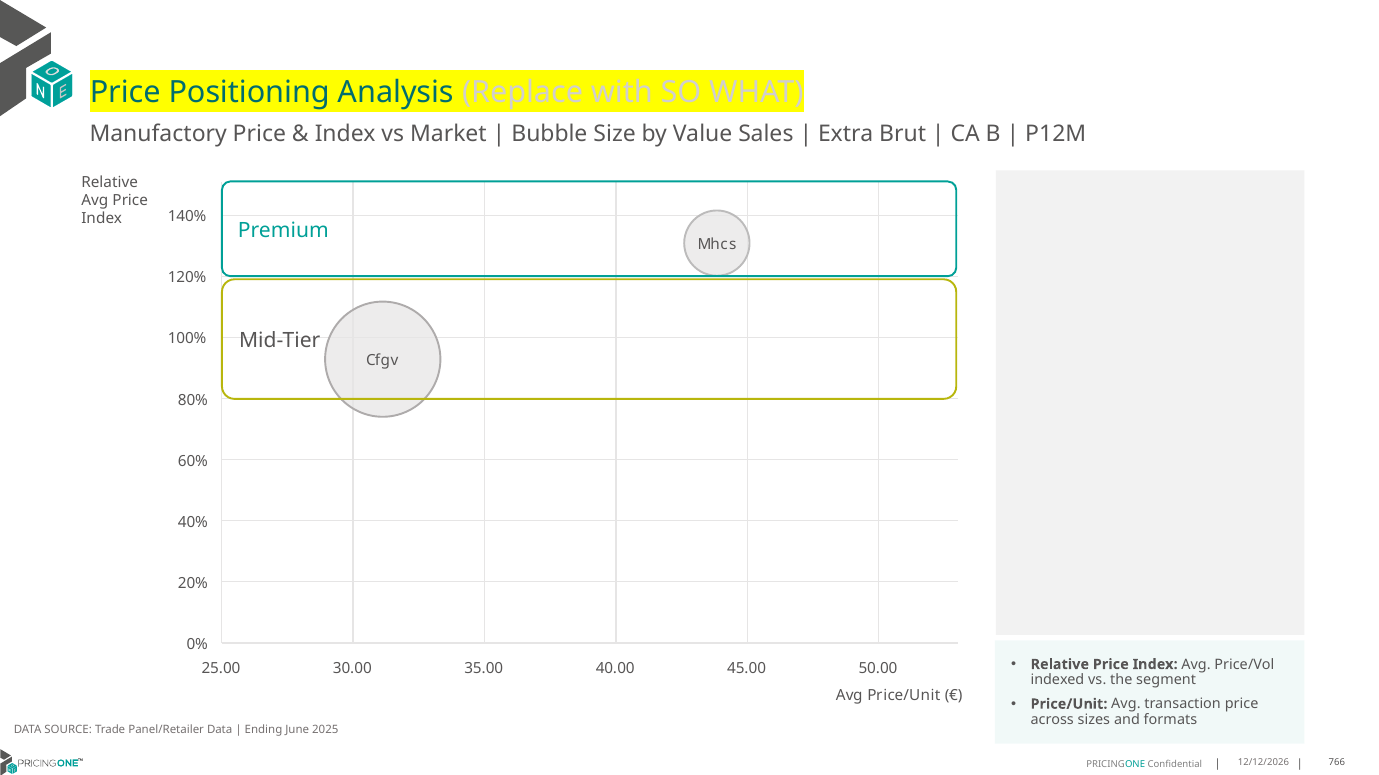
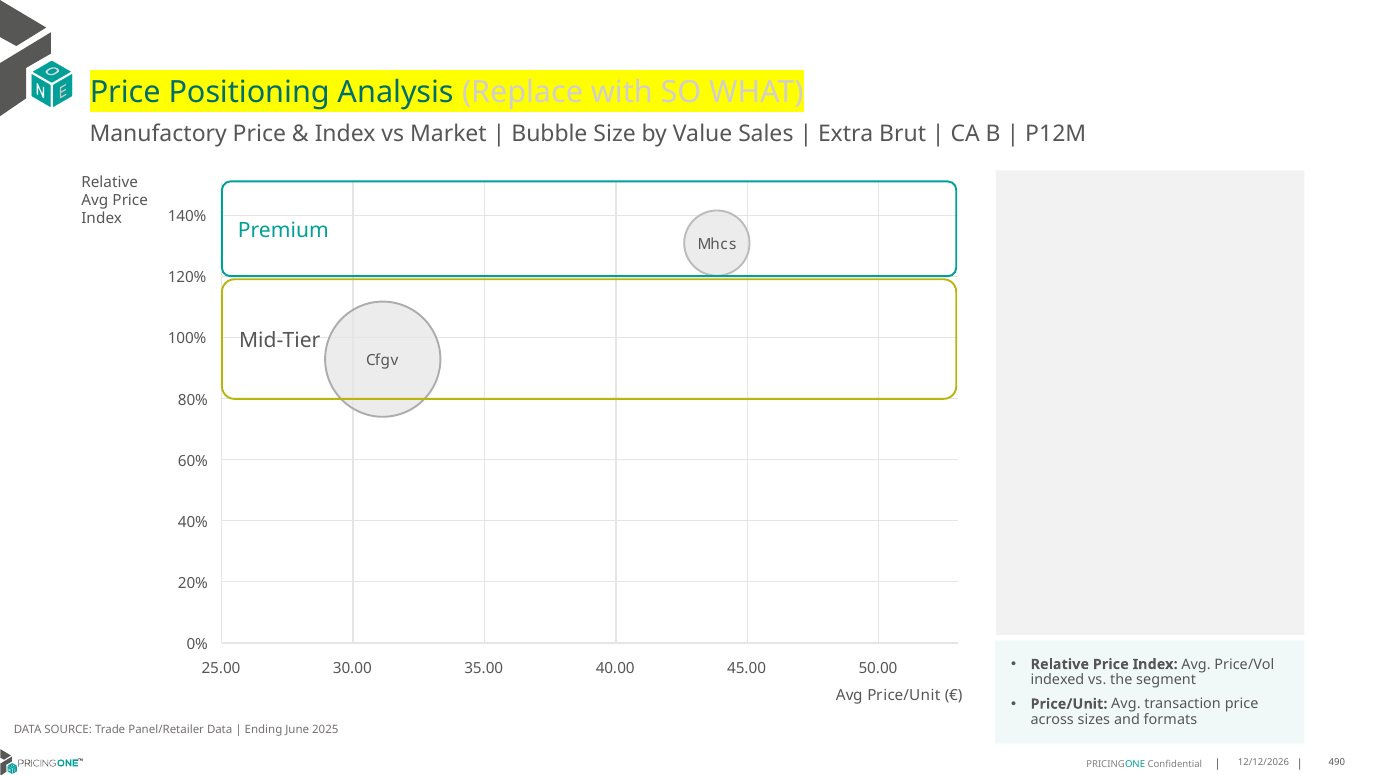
766: 766 -> 490 (1337, 763)
